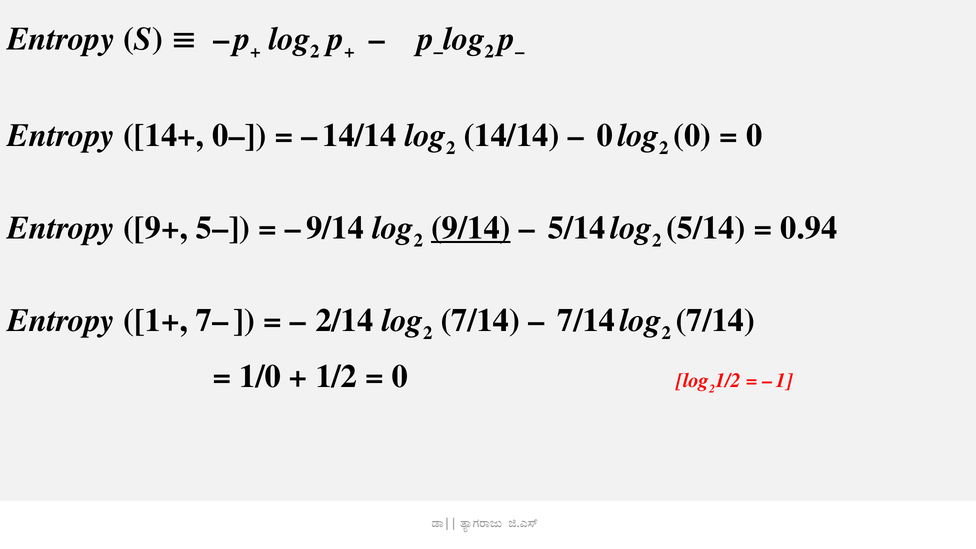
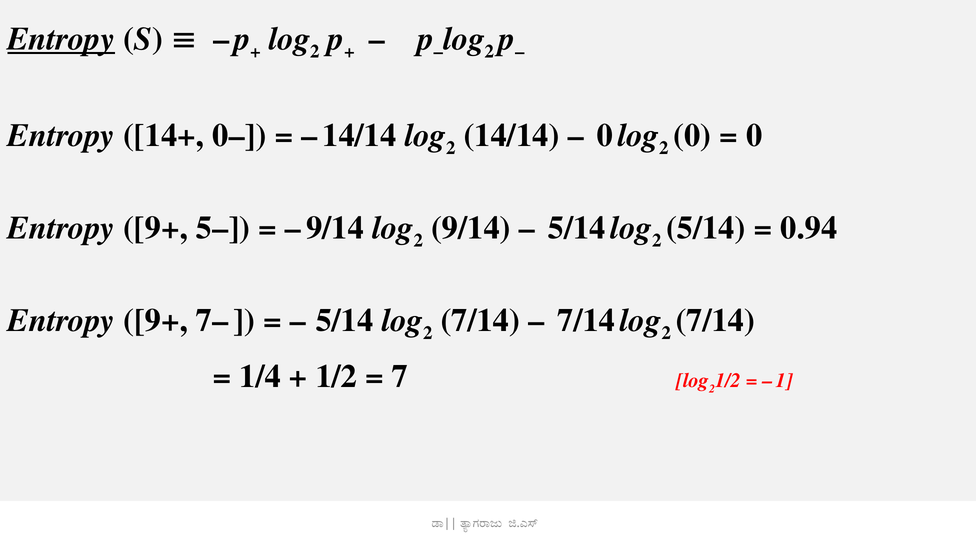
Entropy underline: none -> present (61, 39)
9/14 underline: present -> none (471, 228)
1+: 1+ -> 9+ (156, 320)
2/14: 2/14 -> 5/14 (344, 320)
1/0: 1/0 -> 1/4 (260, 377)
0: 0 -> 7 (400, 377)
